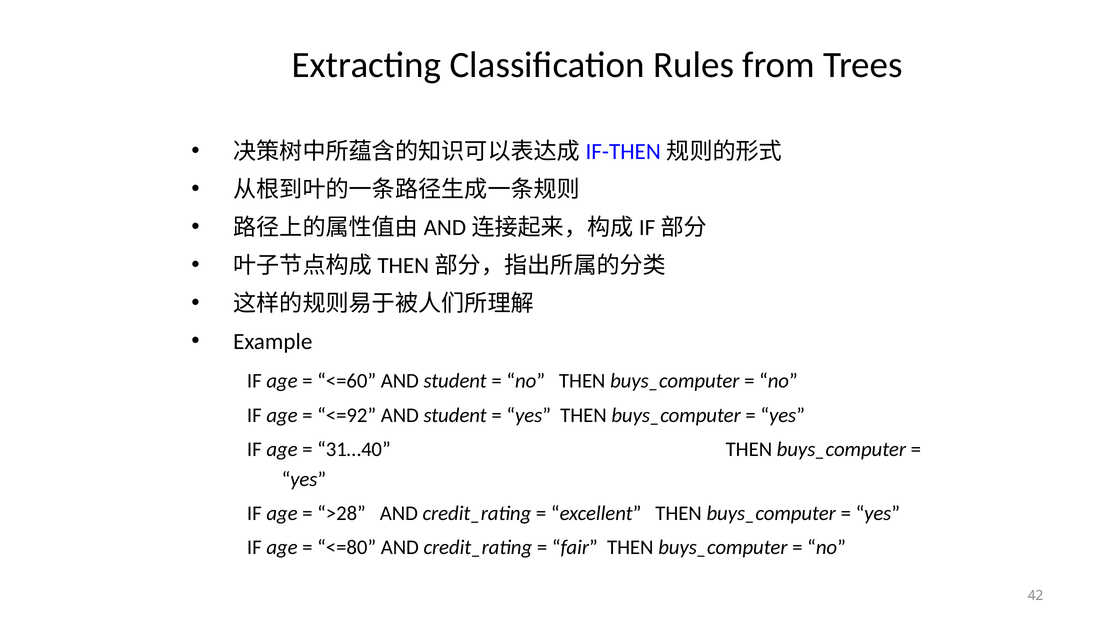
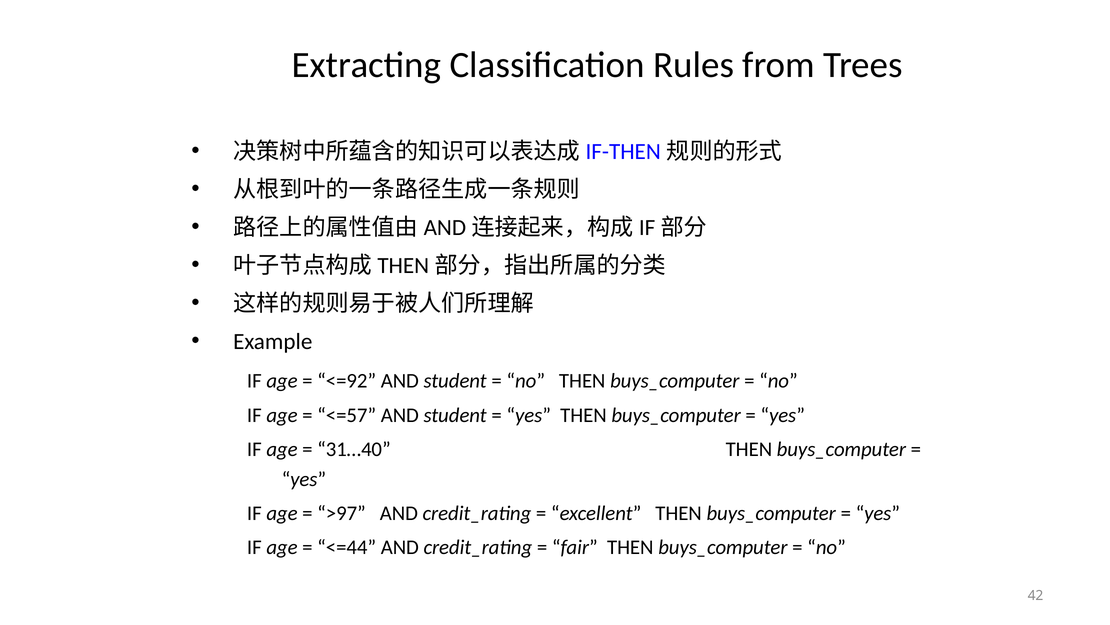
<=60: <=60 -> <=92 (347, 381)
<=92: <=92 -> <=57 (347, 415)
>28: >28 -> >97 (341, 513)
<=80: <=80 -> <=44 (347, 547)
